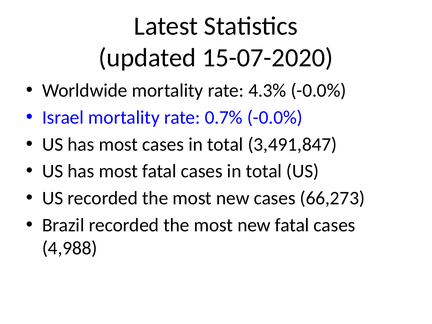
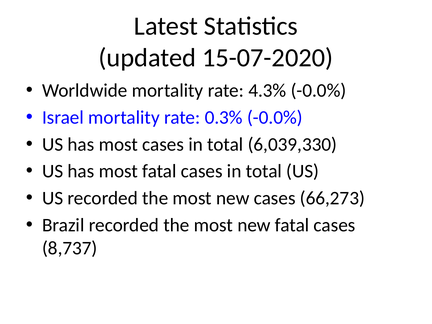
0.7%: 0.7% -> 0.3% (224, 118)
3,491,847: 3,491,847 -> 6,039,330 (292, 144)
4,988: 4,988 -> 8,737 (70, 248)
